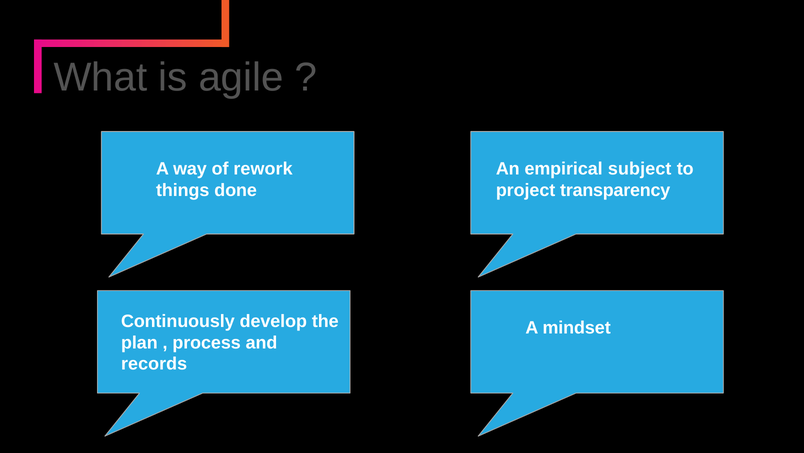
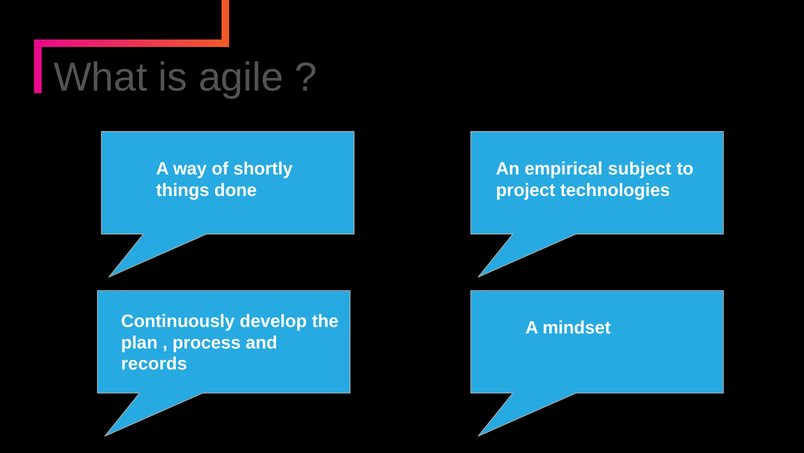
rework: rework -> shortly (263, 169)
transparency: transparency -> technologies (615, 190)
